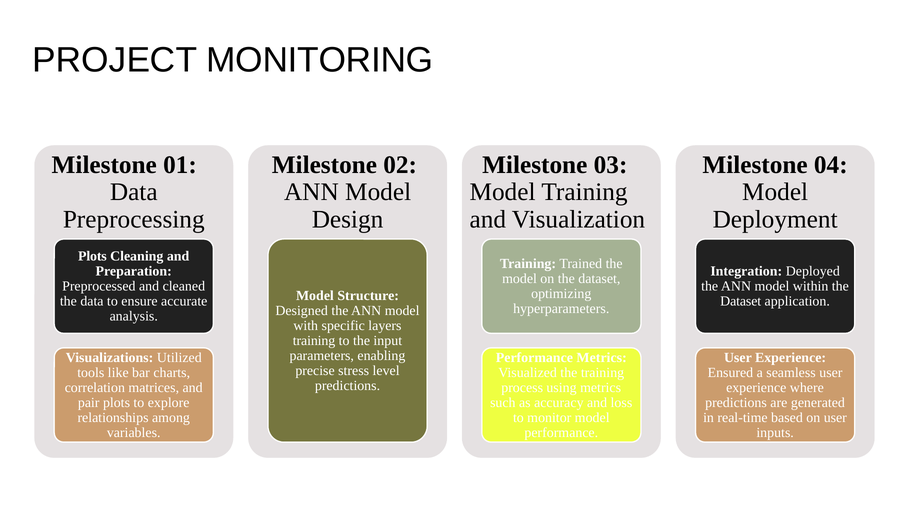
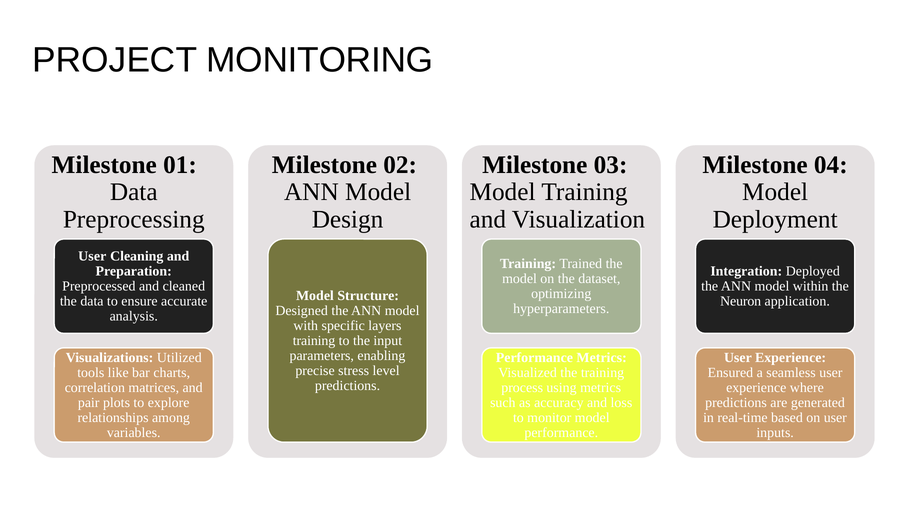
Plots: Plots -> User (92, 256)
Dataset: Dataset -> Neuron (741, 301)
